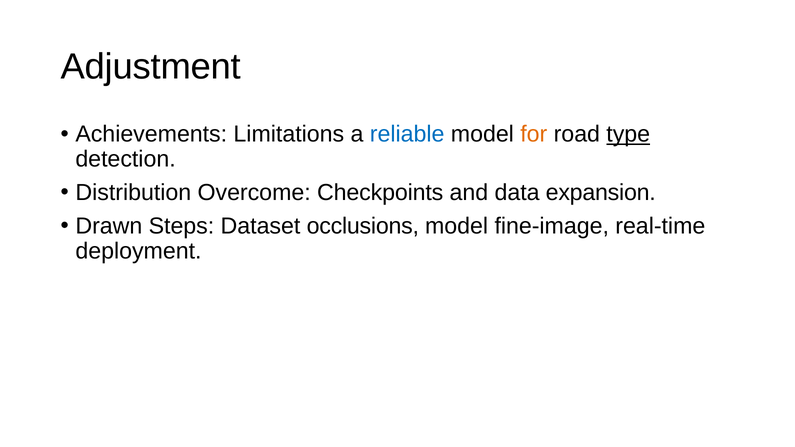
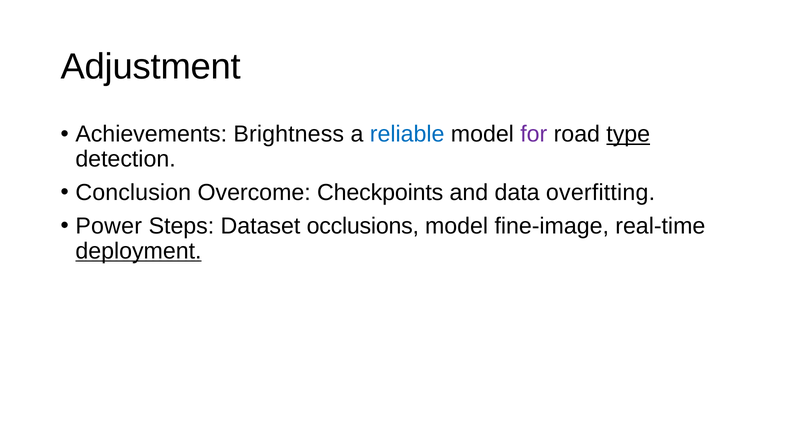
Limitations: Limitations -> Brightness (289, 134)
for colour: orange -> purple (534, 134)
Distribution: Distribution -> Conclusion (133, 193)
expansion: expansion -> overfitting (601, 193)
Drawn: Drawn -> Power (109, 226)
deployment underline: none -> present (138, 251)
